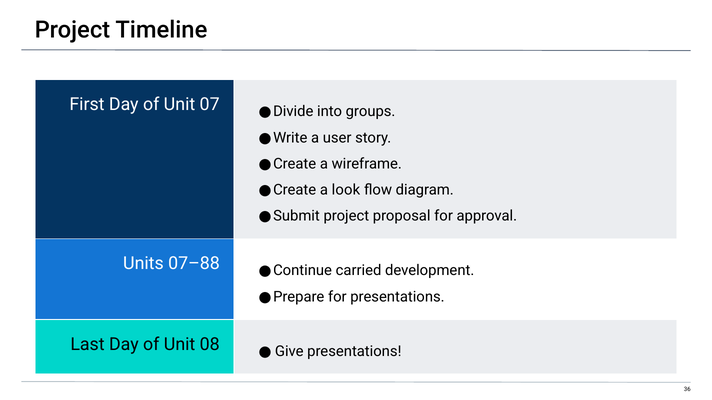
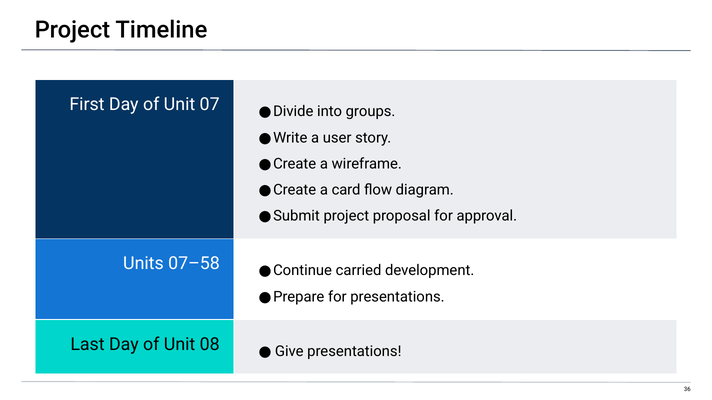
look: look -> card (346, 190)
07–88: 07–88 -> 07–58 (194, 264)
